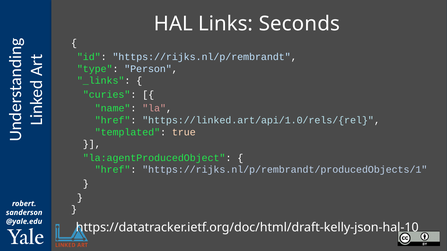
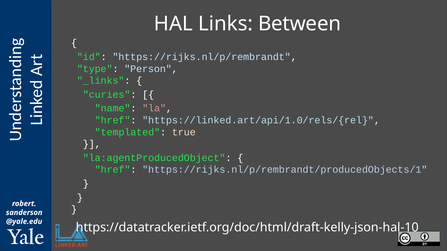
Seconds: Seconds -> Between (300, 24)
